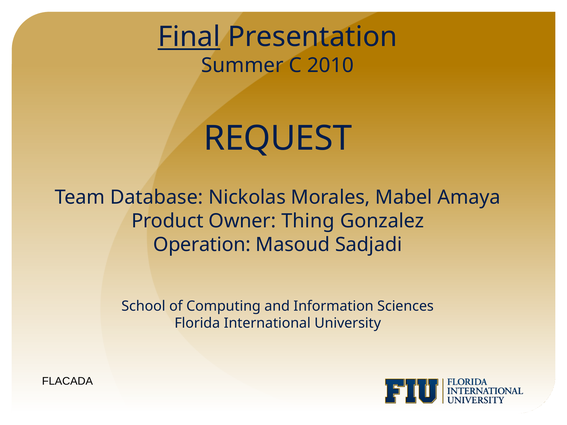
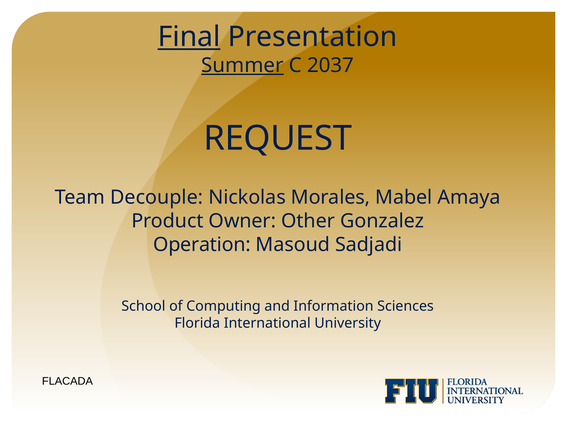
Summer underline: none -> present (242, 66)
2010: 2010 -> 2037 (331, 66)
Database: Database -> Decouple (157, 197)
Thing: Thing -> Other (308, 221)
